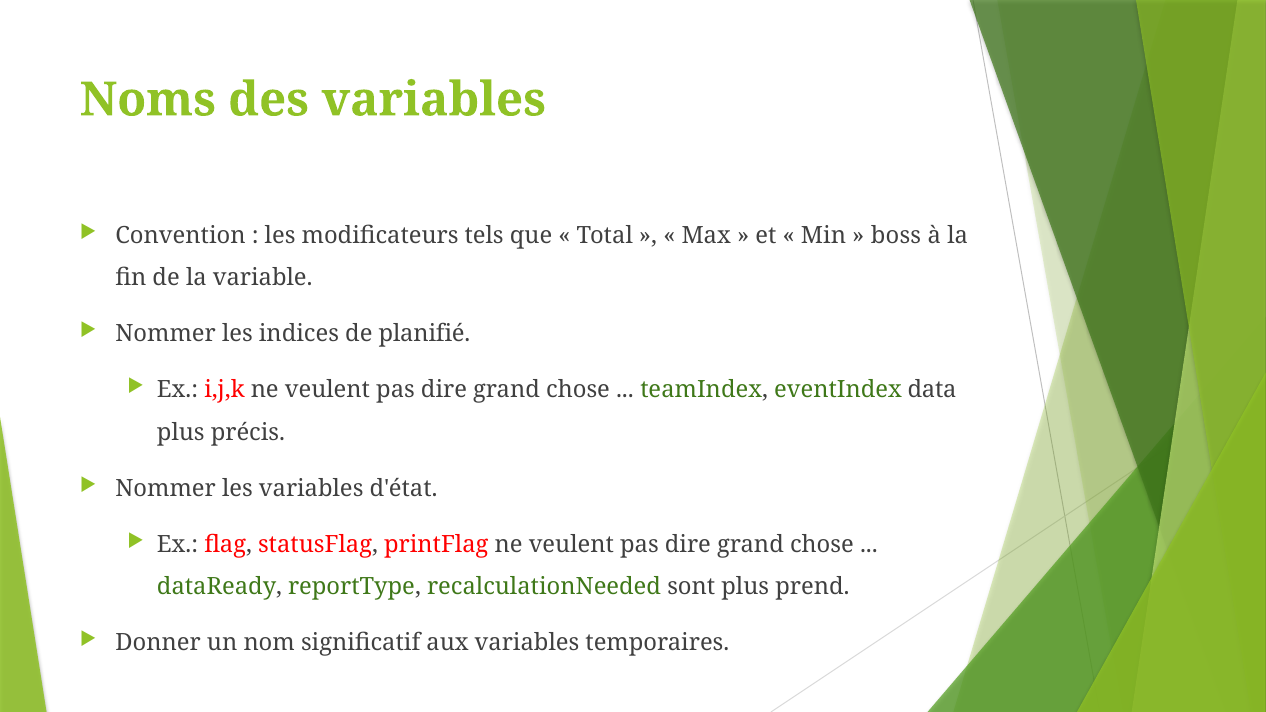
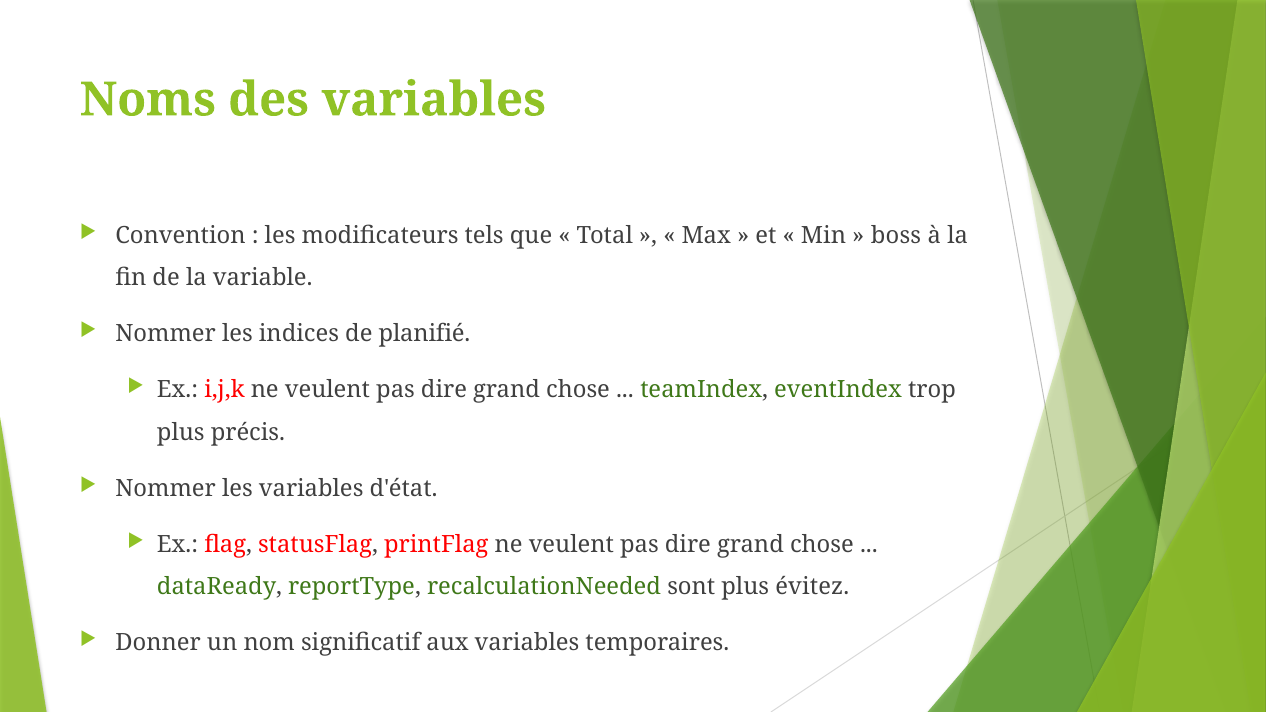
data: data -> trop (932, 390)
prend: prend -> évitez (812, 587)
